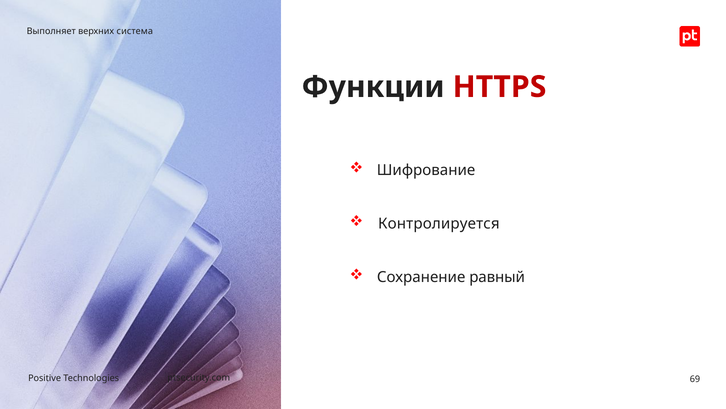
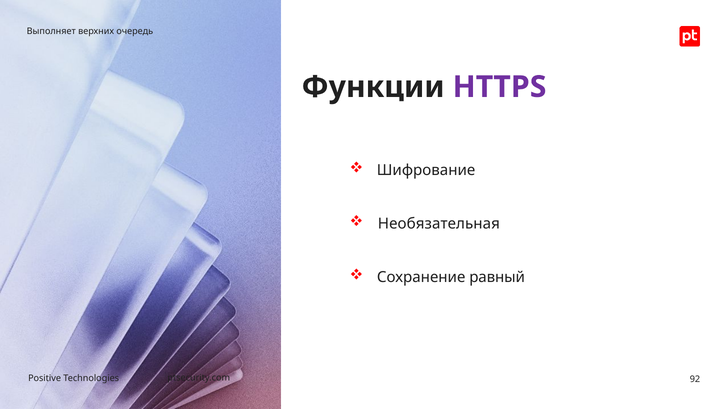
система: система -> очередь (135, 31)
HTTPS colour: red -> purple (499, 87)
Контролируется: Контролируется -> Необязательная (439, 224)
69: 69 -> 92 (695, 379)
